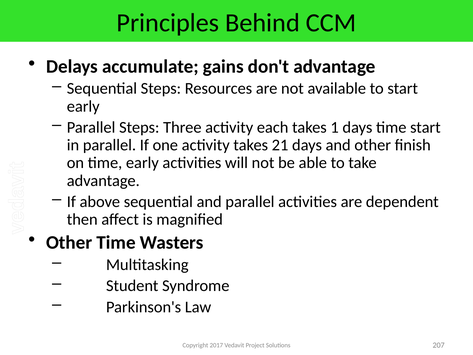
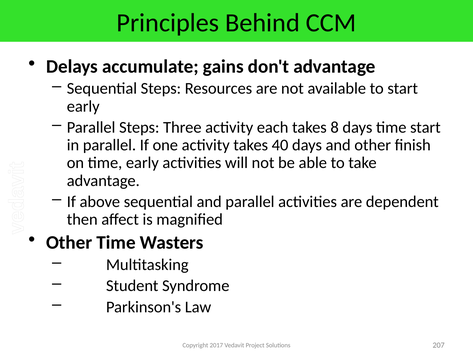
1: 1 -> 8 (335, 127)
21: 21 -> 40 (280, 145)
